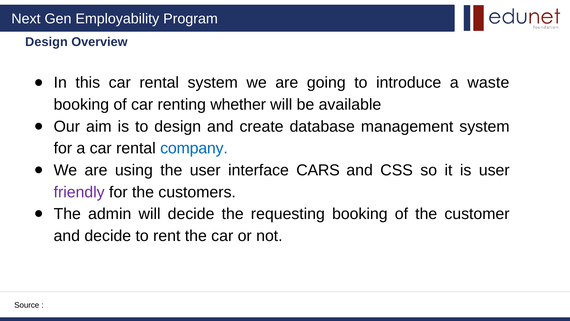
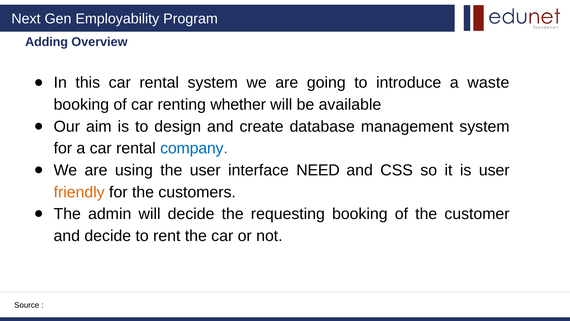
Design: Design -> Adding (47, 42)
CARS: CARS -> NEED (318, 170)
friendly colour: purple -> orange (79, 192)
